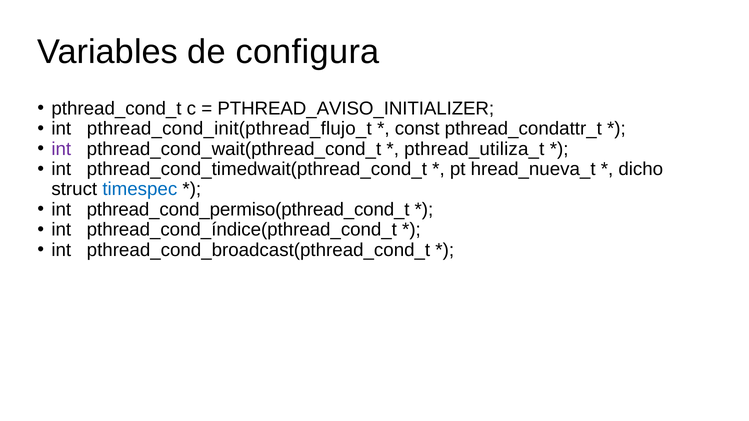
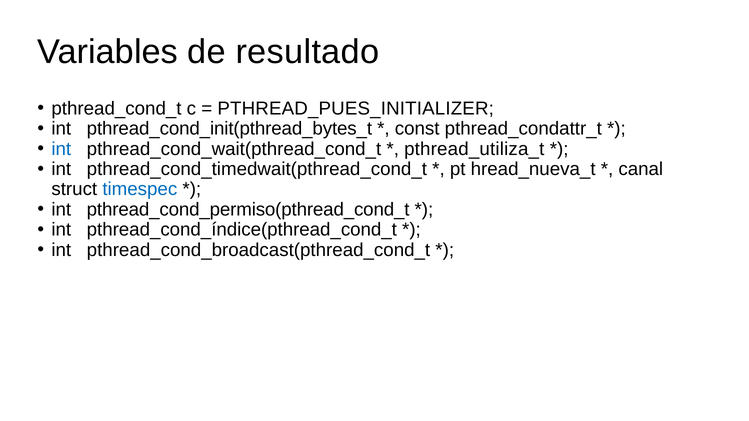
configura: configura -> resultado (307, 52)
PTHREAD_AVISO_INITIALIZER: PTHREAD_AVISO_INITIALIZER -> PTHREAD_PUES_INITIALIZER (356, 109)
pthread_cond_init(pthread_flujo_t: pthread_cond_init(pthread_flujo_t -> pthread_cond_init(pthread_bytes_t (229, 129)
int colour: purple -> blue (61, 149)
dicho: dicho -> canal (641, 169)
